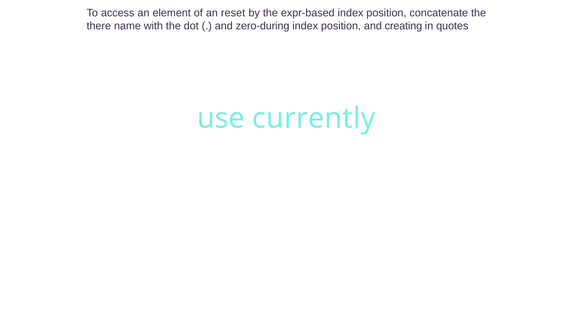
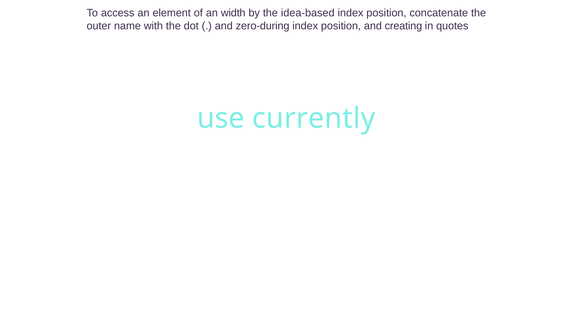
reset: reset -> width (233, 13)
expr-based: expr-based -> idea-based (308, 13)
there: there -> outer (99, 26)
